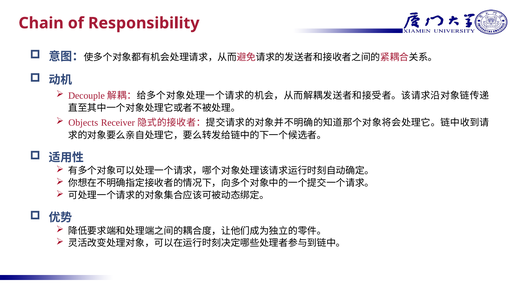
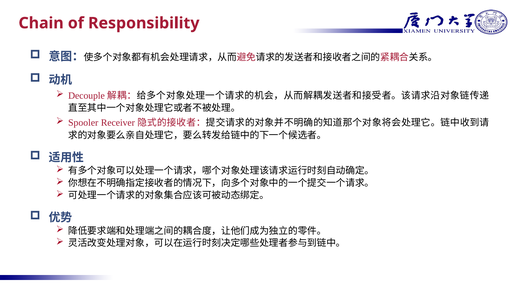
Objects: Objects -> Spooler (83, 123)
